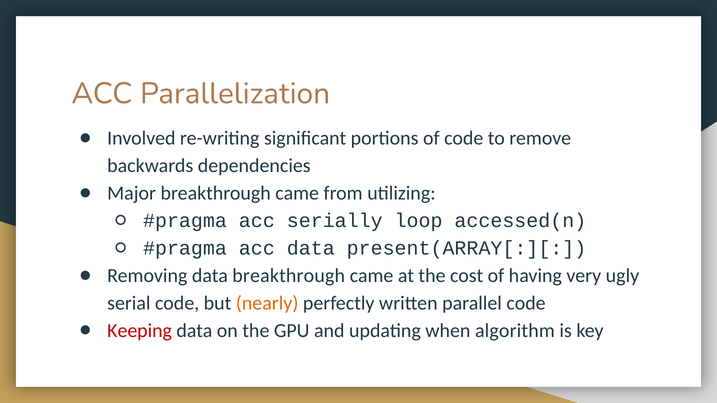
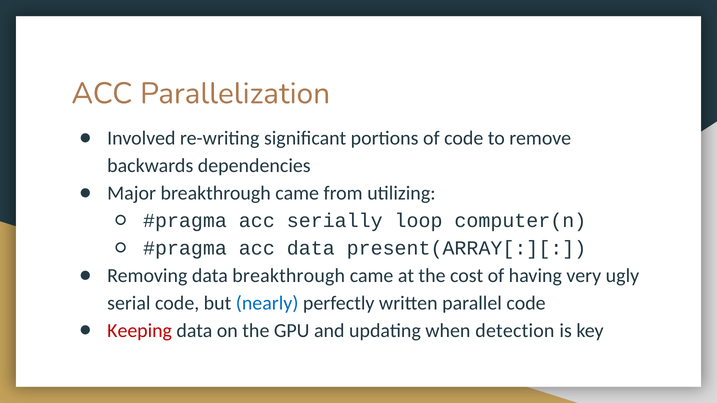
accessed(n: accessed(n -> computer(n (520, 221)
nearly colour: orange -> blue (267, 303)
algorithm: algorithm -> detection (515, 331)
